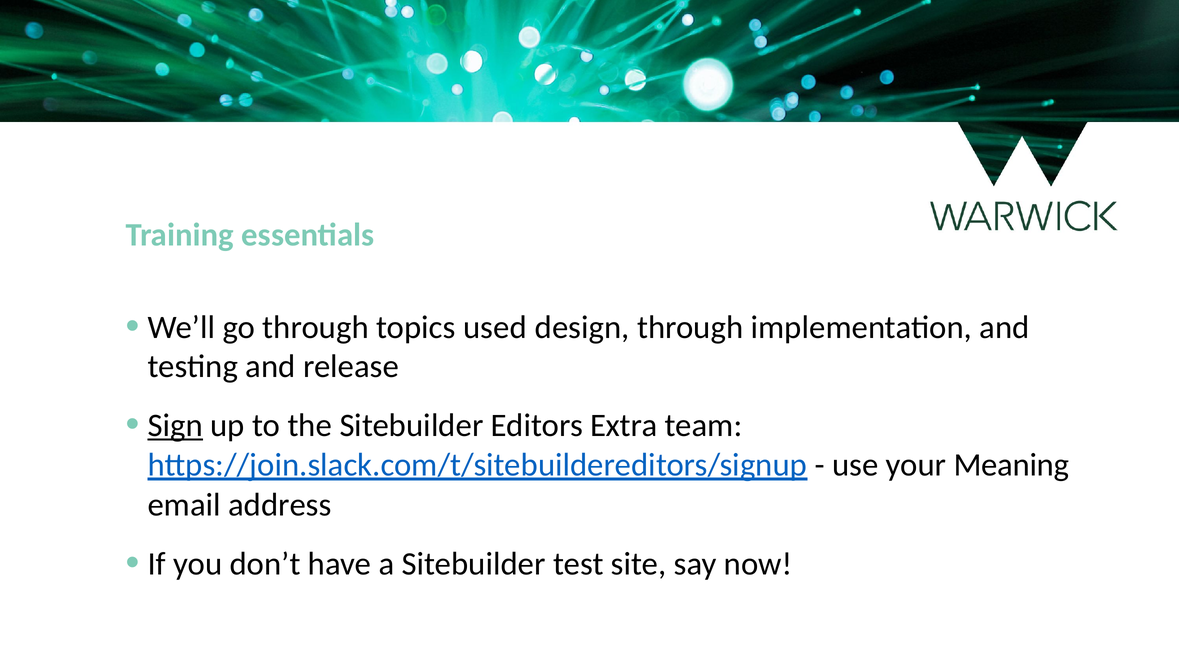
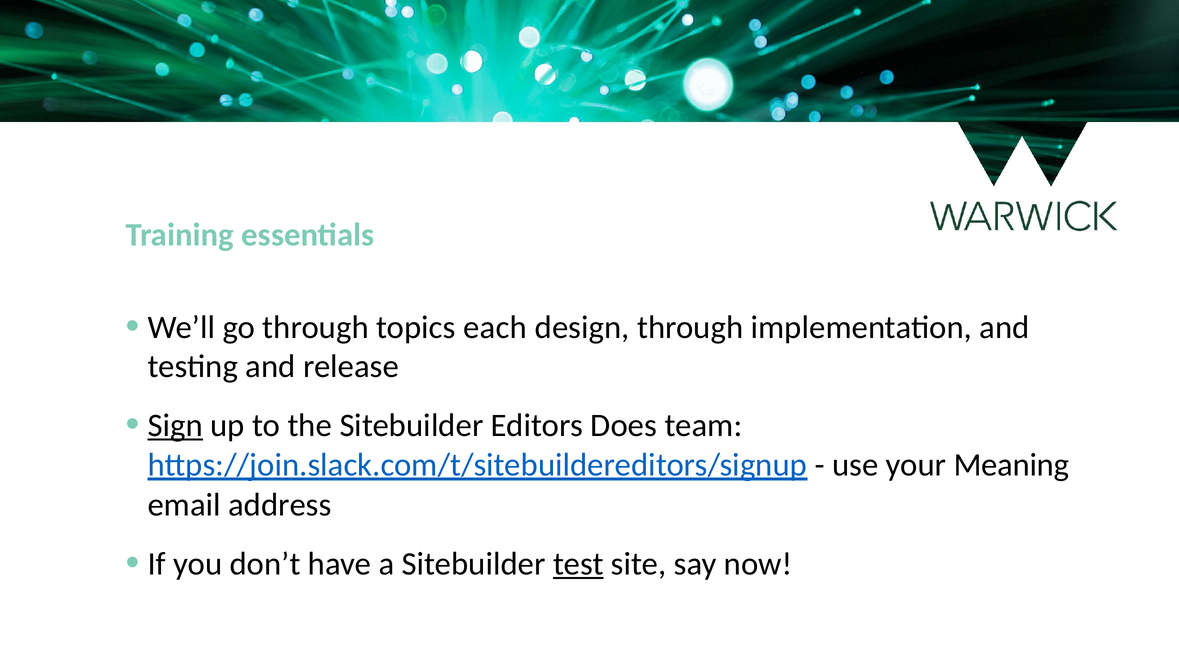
used: used -> each (495, 327)
Extra: Extra -> Does (624, 426)
test underline: none -> present (578, 564)
